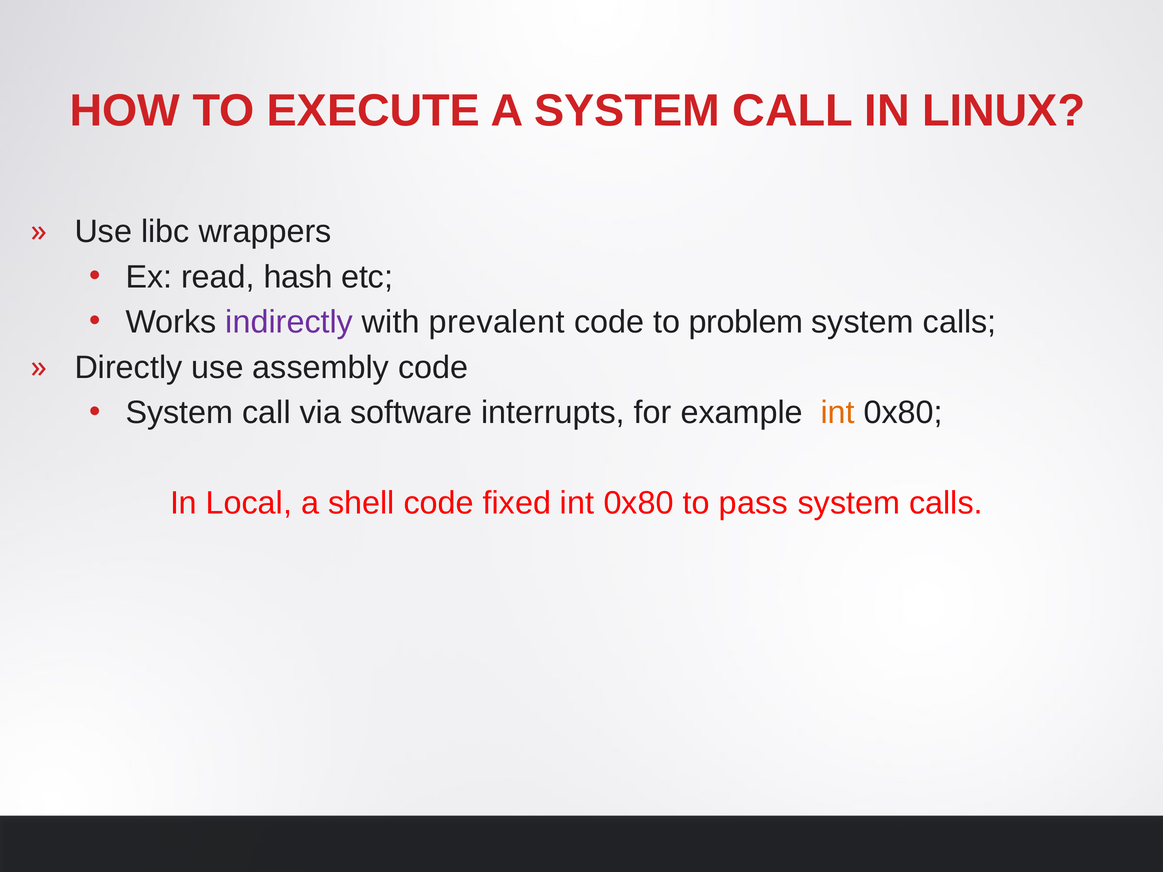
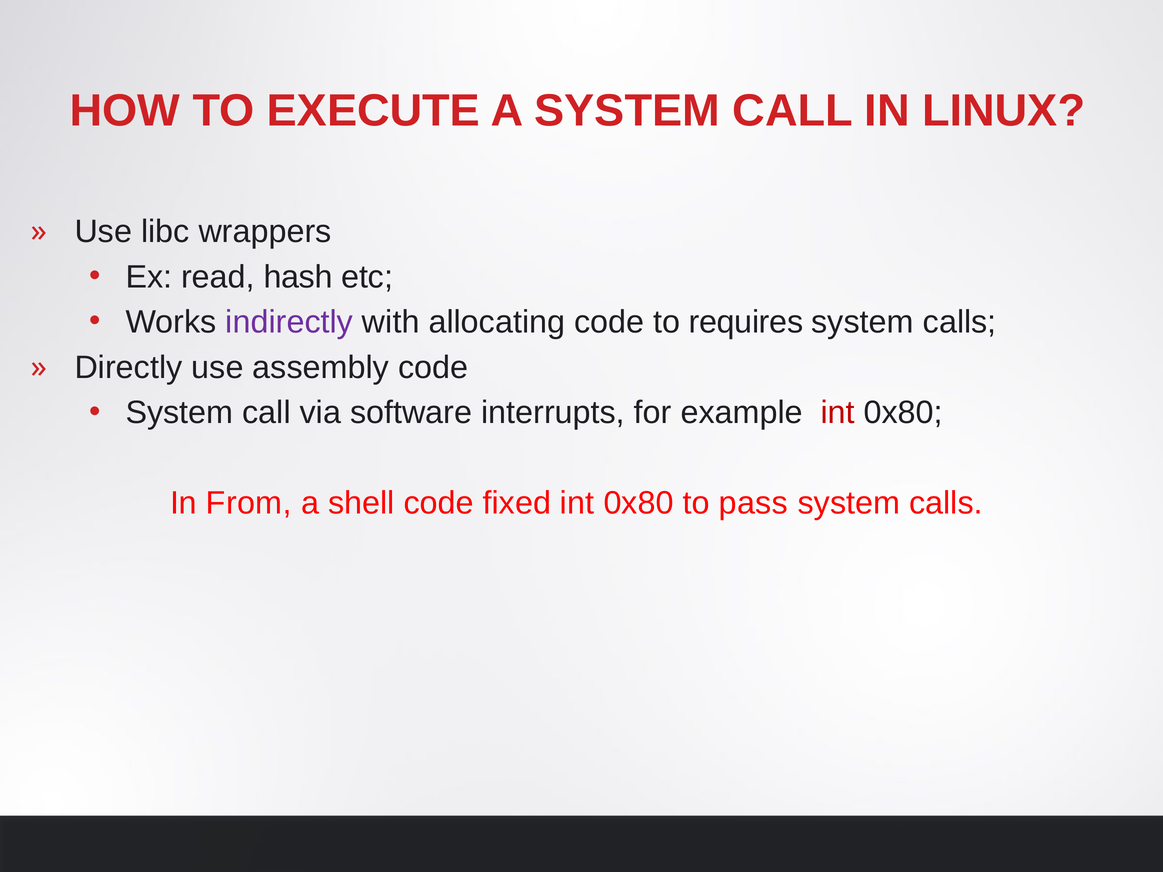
prevalent: prevalent -> allocating (497, 322)
problem: problem -> requires (746, 322)
int colour: orange -> red (838, 413)
Local: Local -> From (249, 503)
